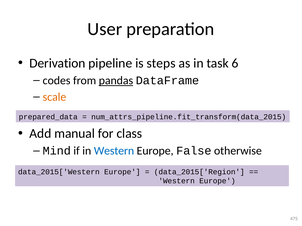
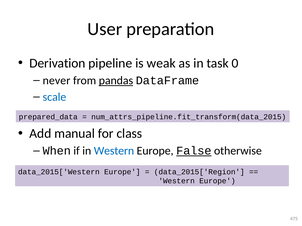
steps: steps -> weak (161, 63)
6: 6 -> 0 (235, 63)
codes: codes -> never (57, 81)
scale colour: orange -> blue (54, 97)
Mind: Mind -> When (57, 151)
False underline: none -> present (194, 151)
